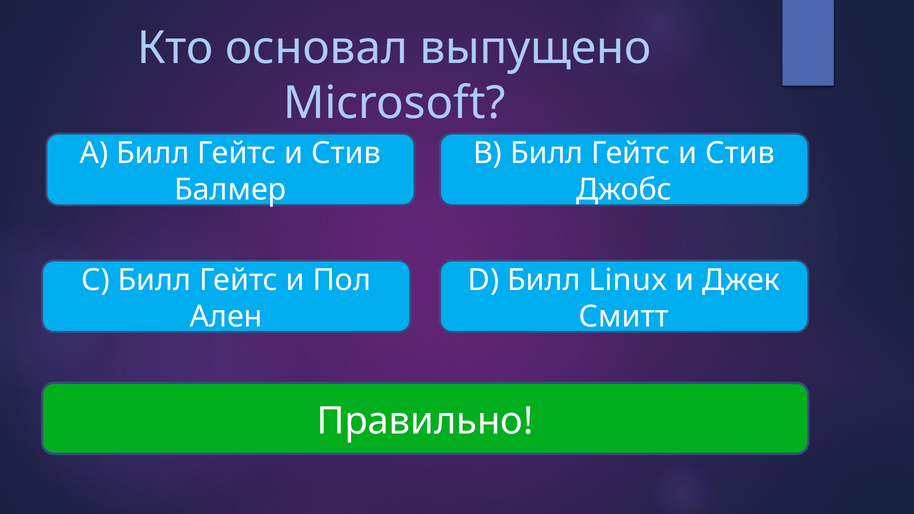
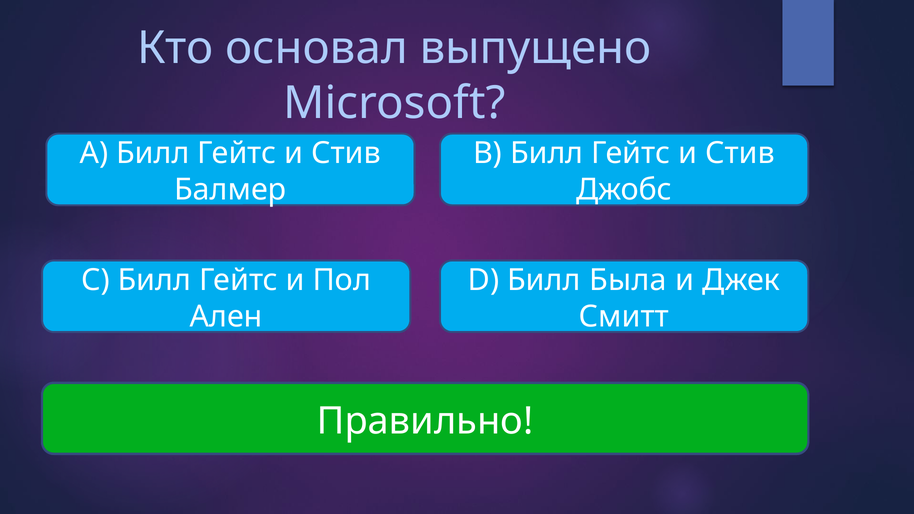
Linux: Linux -> Была (628, 280)
